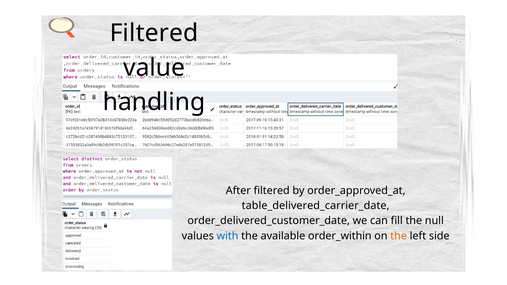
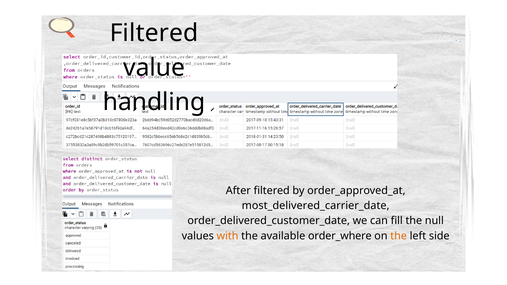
table_delivered_carrier_date: table_delivered_carrier_date -> most_delivered_carrier_date (316, 206)
with colour: blue -> orange (228, 236)
order_within: order_within -> order_where (340, 236)
